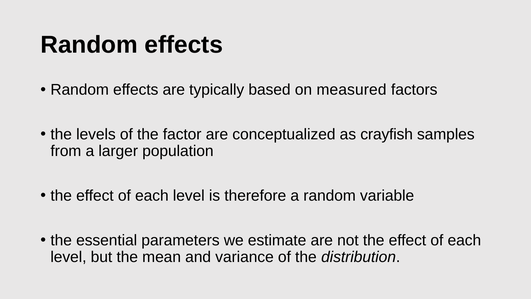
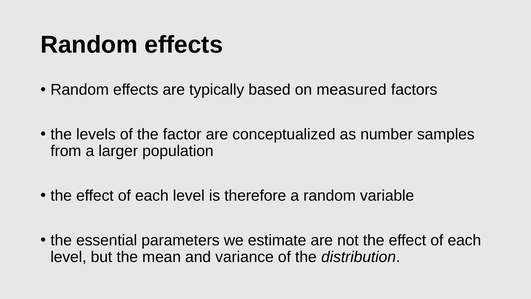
crayfish: crayfish -> number (387, 134)
